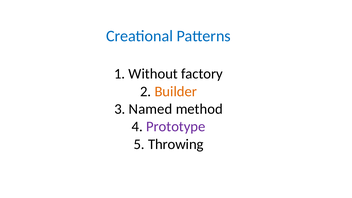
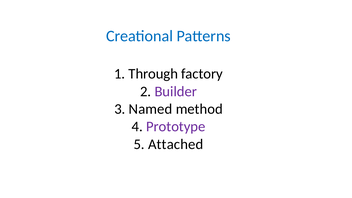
Without: Without -> Through (153, 74)
Builder colour: orange -> purple (176, 91)
Throwing: Throwing -> Attached (176, 144)
